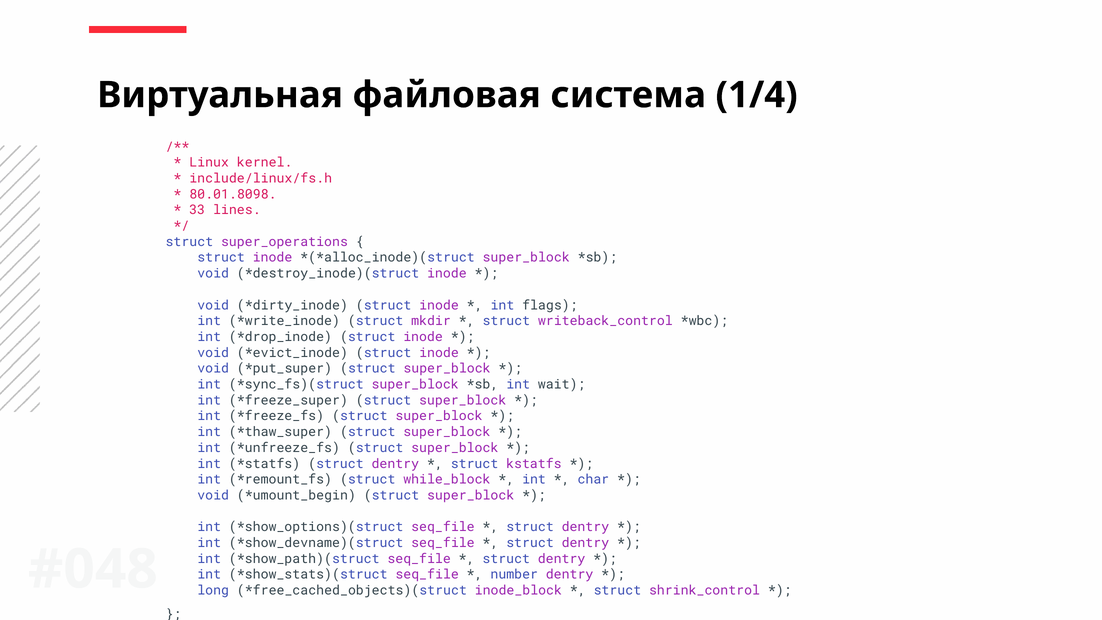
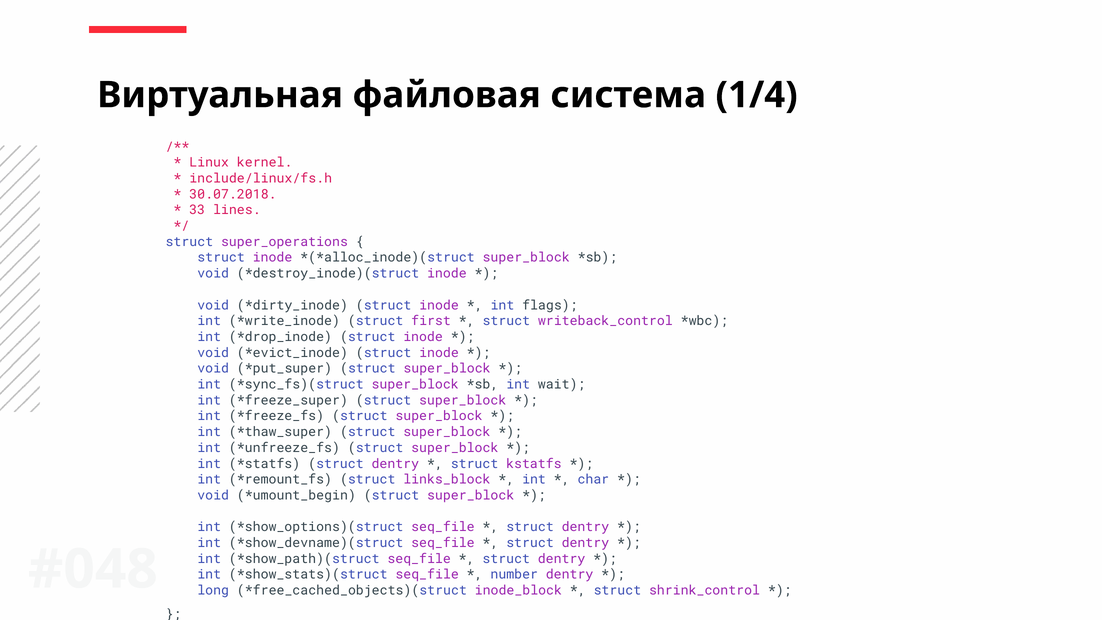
80.01.8098: 80.01.8098 -> 30.07.2018 (233, 194)
mkdir: mkdir -> first (431, 321)
while_block: while_block -> links_block (447, 479)
